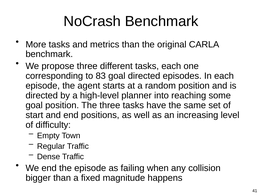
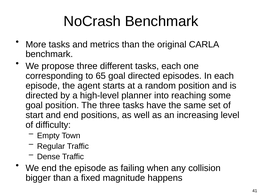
83: 83 -> 65 (101, 76)
